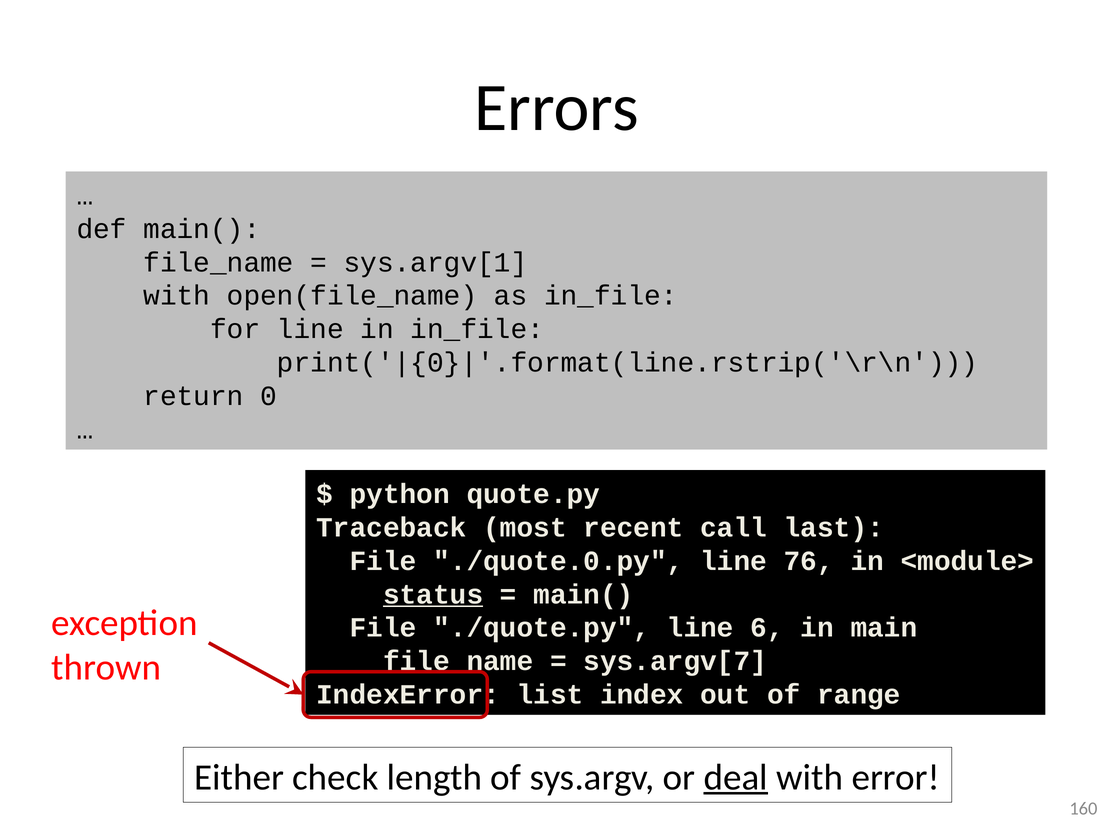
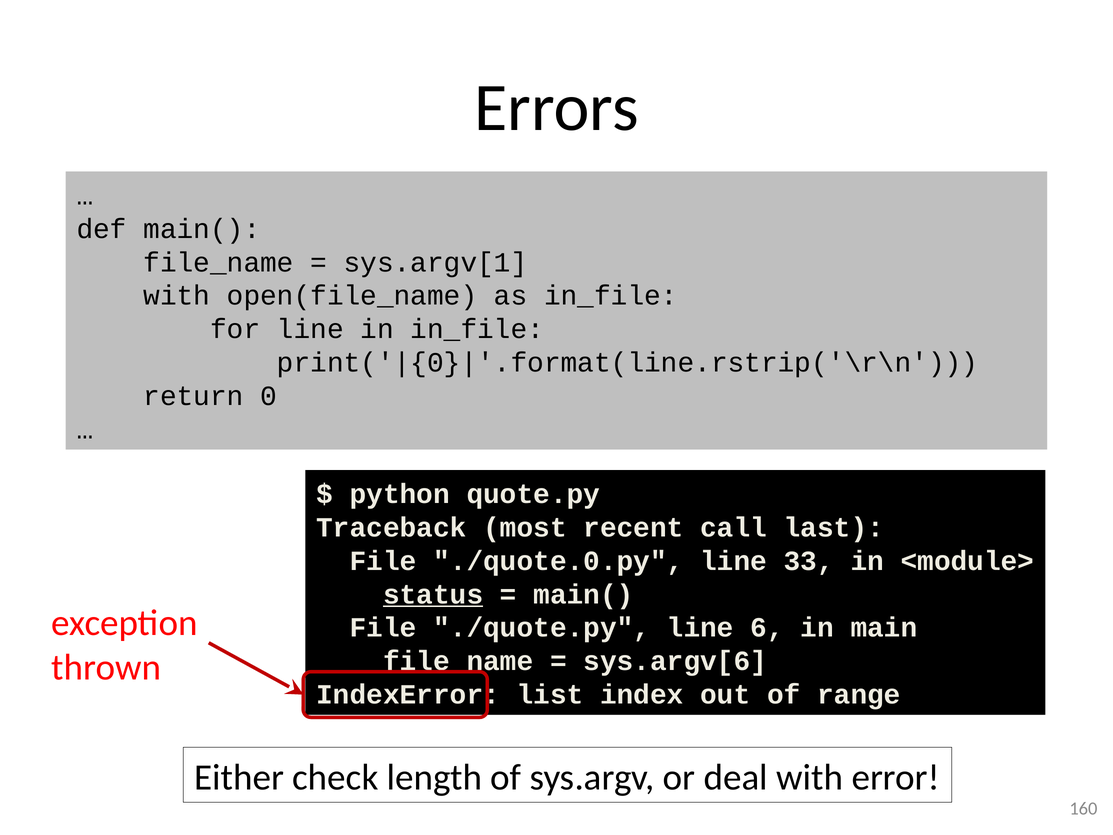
76: 76 -> 33 (809, 561)
sys.argv[7: sys.argv[7 -> sys.argv[6 (675, 661)
deal underline: present -> none (736, 777)
